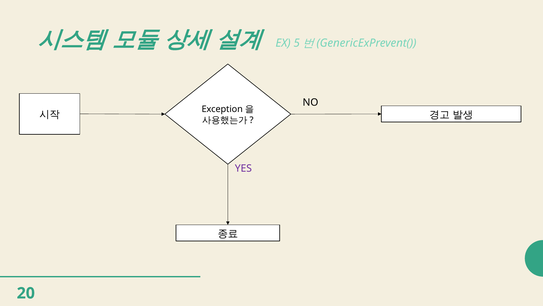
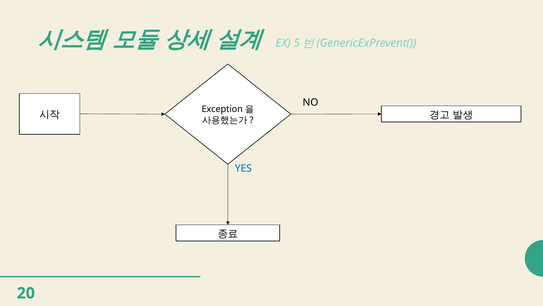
YES colour: purple -> blue (243, 168)
